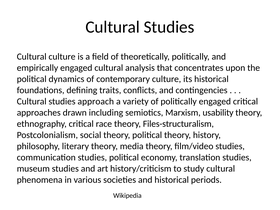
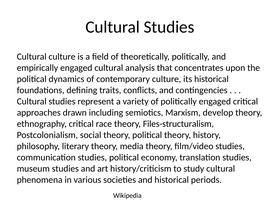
approach: approach -> represent (96, 101)
usability: usability -> develop (218, 113)
